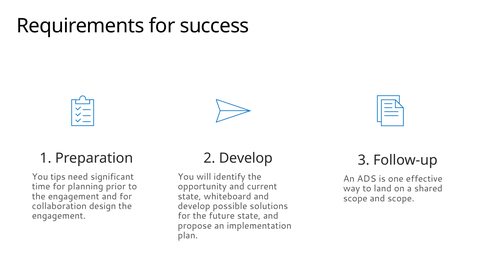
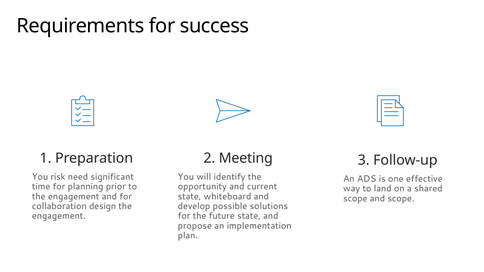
2 Develop: Develop -> Meeting (246, 158)
tips: tips -> risk (58, 177)
